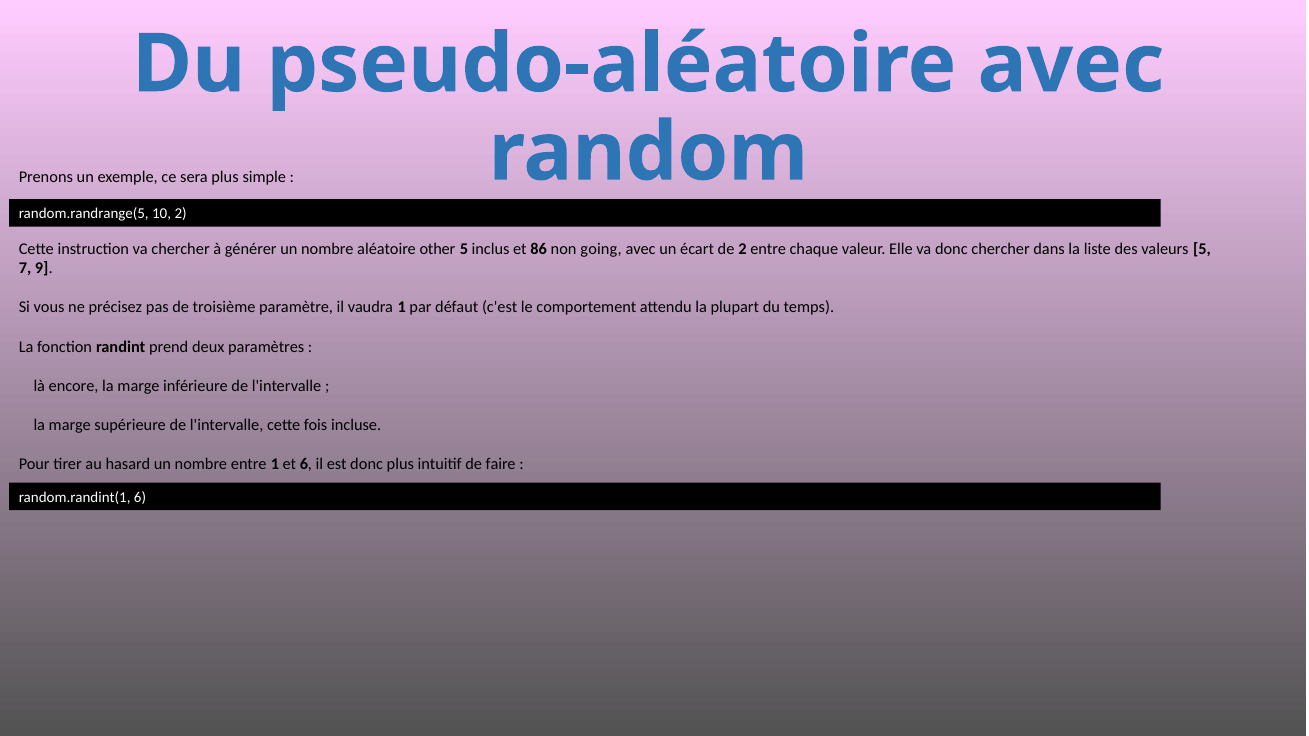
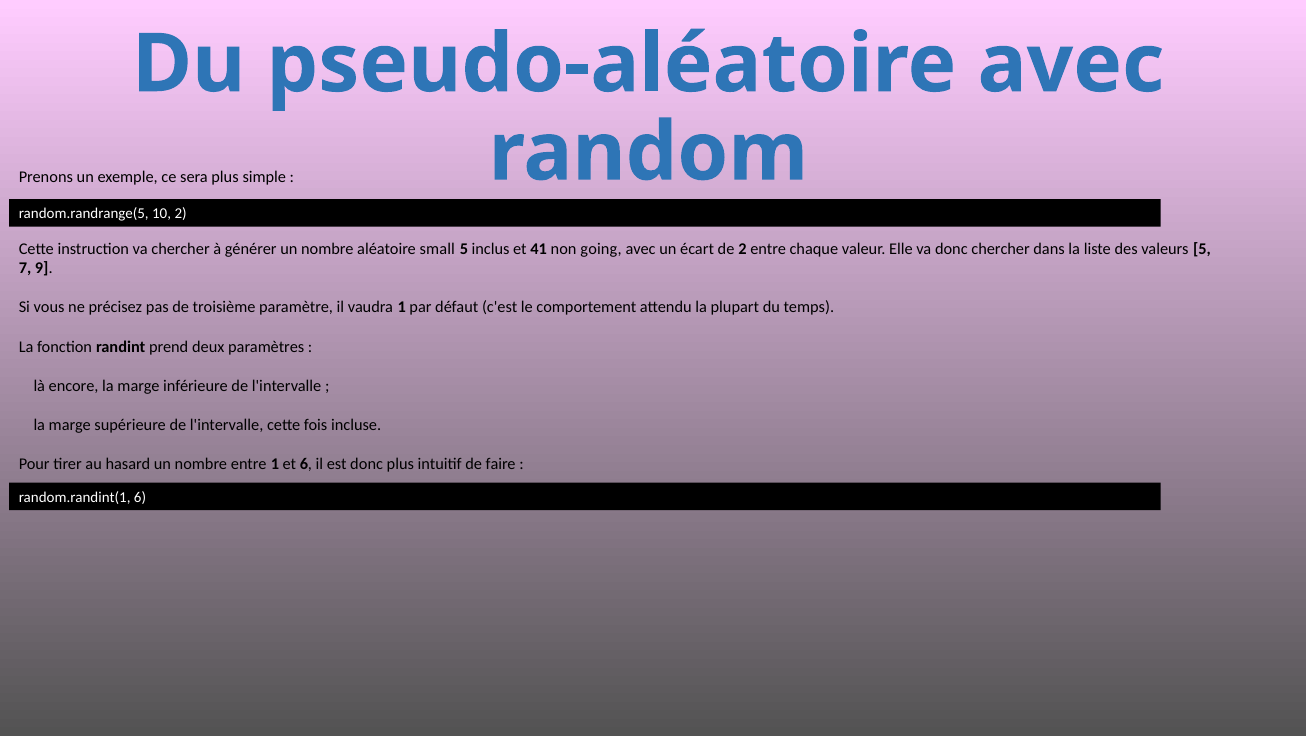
other: other -> small (437, 249)
86: 86 -> 41 (539, 249)
